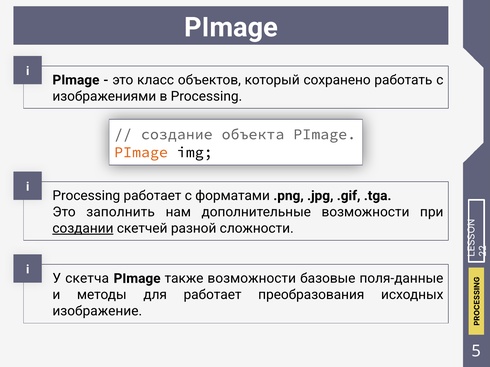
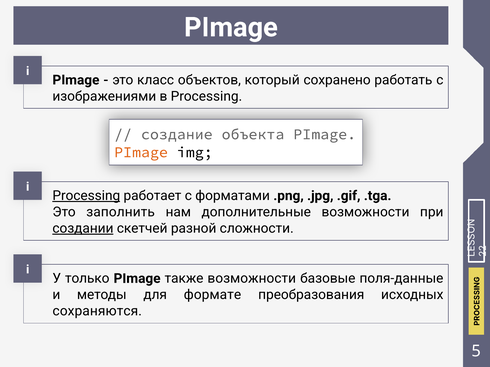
Processing underline: none -> present (86, 196)
скетча: скетча -> только (87, 279)
для работает: работает -> формате (212, 295)
изображение: изображение -> сохраняются (97, 311)
